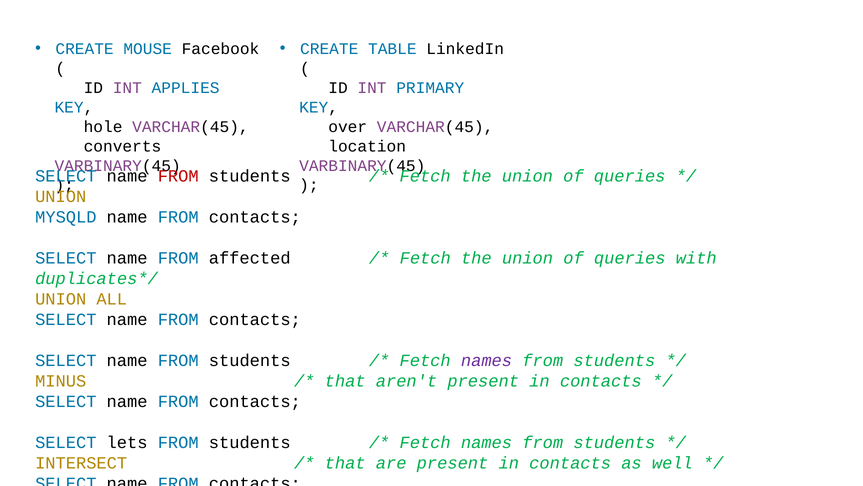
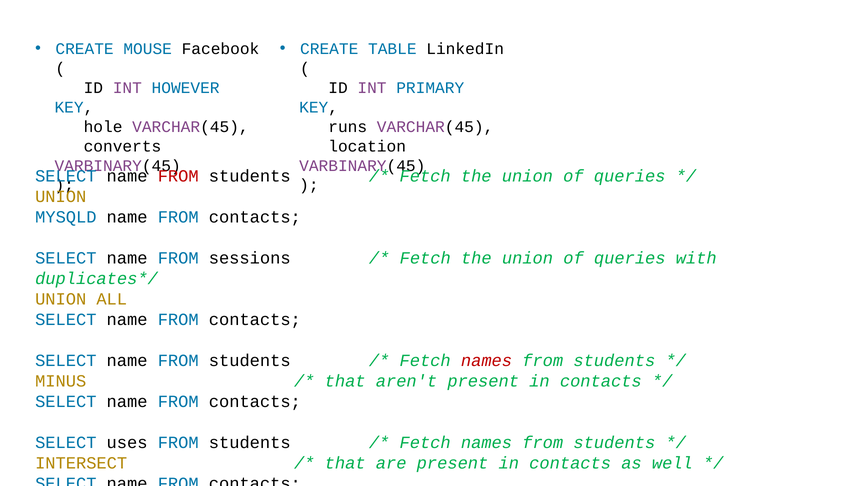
APPLIES: APPLIES -> HOWEVER (186, 88)
over: over -> runs (348, 127)
affected: affected -> sessions (250, 258)
names colour: purple -> red (487, 360)
lets: lets -> uses (127, 442)
